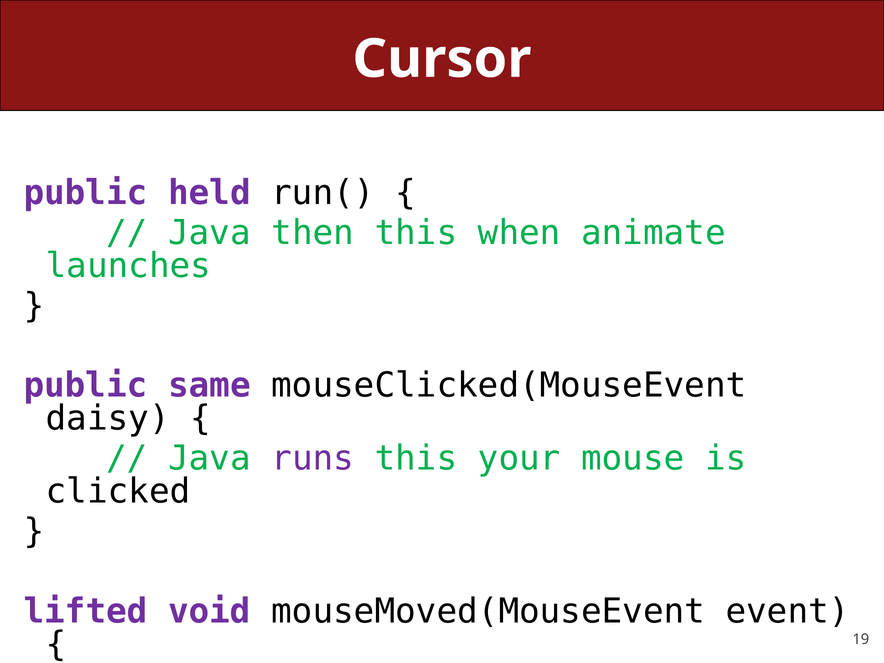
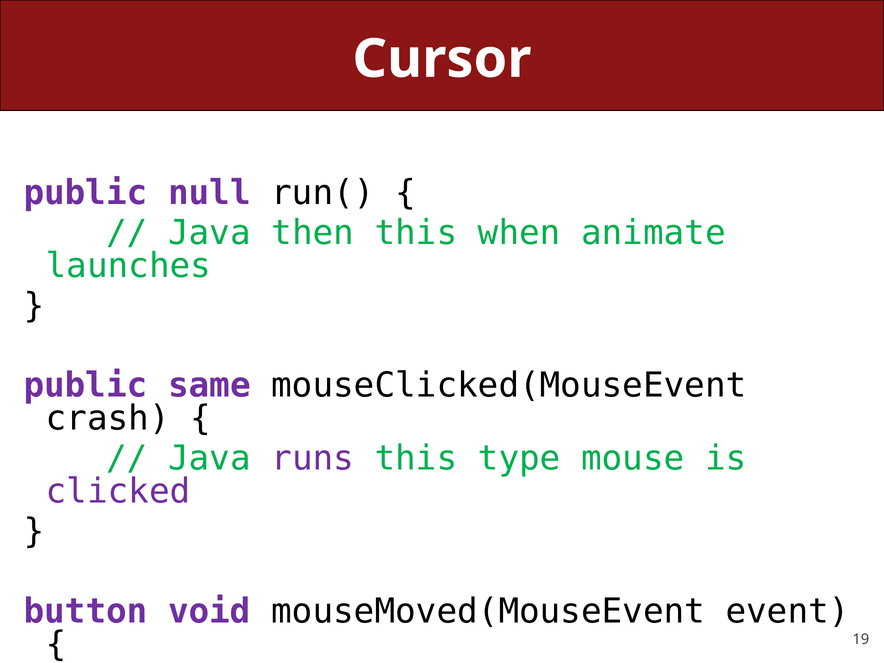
held: held -> null (209, 193)
daisy: daisy -> crash (108, 419)
your: your -> type (519, 458)
clicked colour: black -> purple (118, 492)
lifted: lifted -> button (86, 611)
